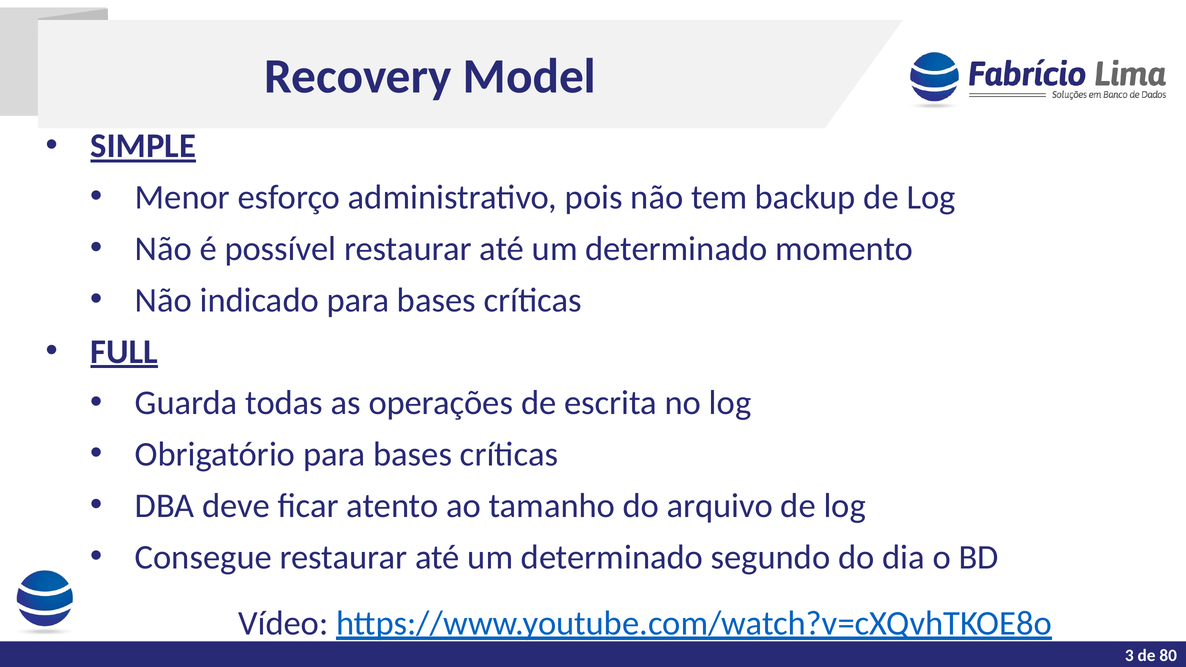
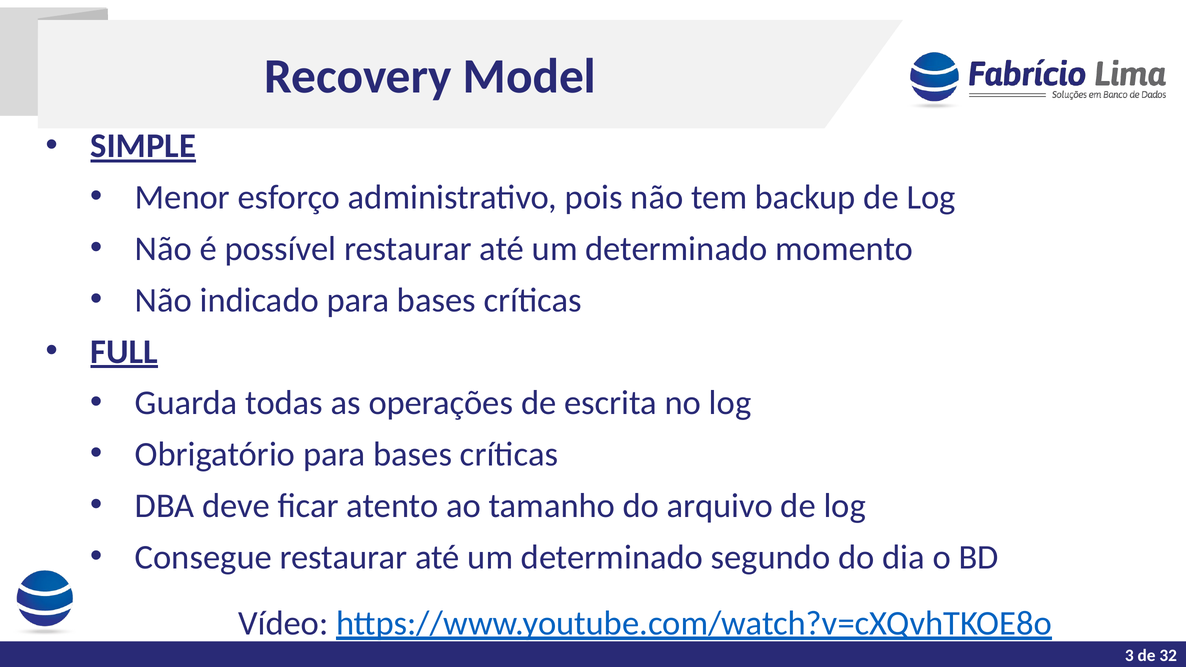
80: 80 -> 32 (1168, 656)
